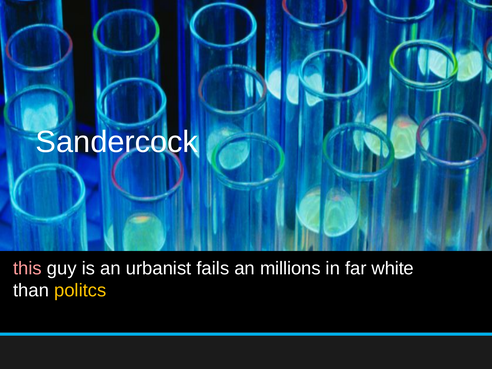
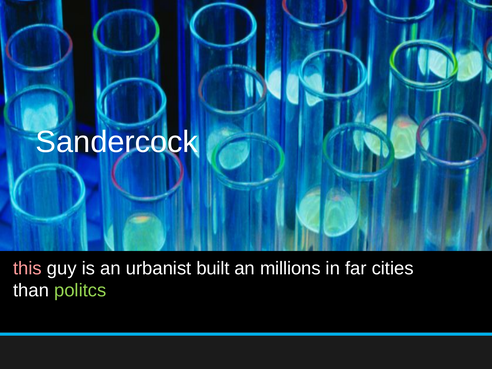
fails: fails -> built (213, 268)
white: white -> cities (393, 268)
politcs colour: yellow -> light green (80, 290)
